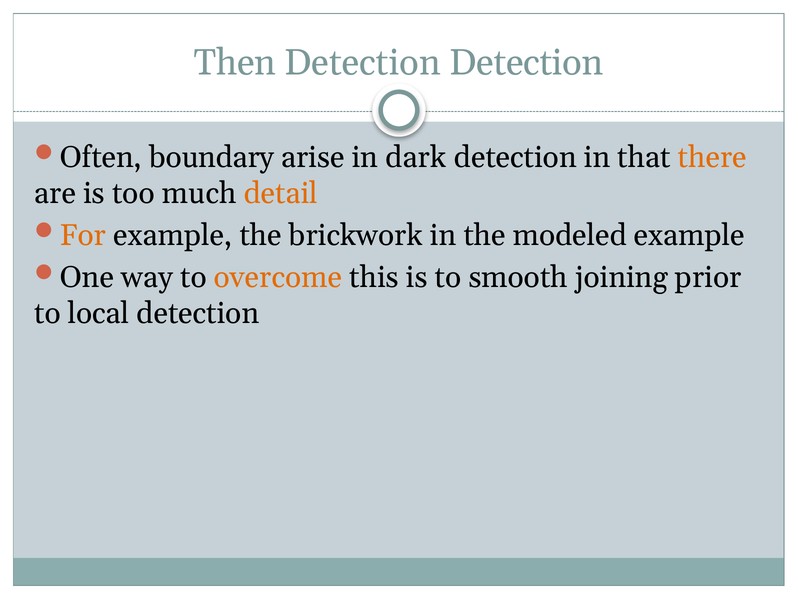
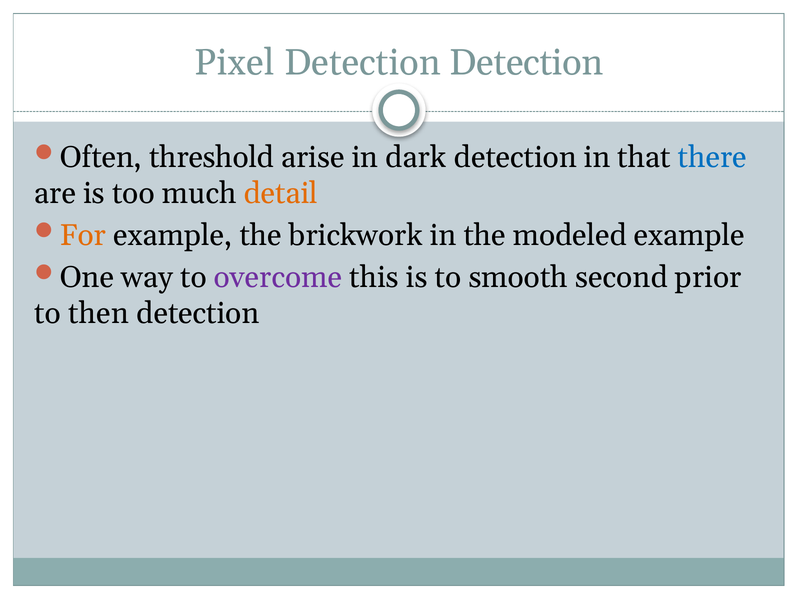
Then: Then -> Pixel (235, 63)
boundary: boundary -> threshold (212, 157)
there colour: orange -> blue (712, 157)
overcome colour: orange -> purple (278, 277)
joining: joining -> second (621, 277)
local: local -> then (98, 313)
